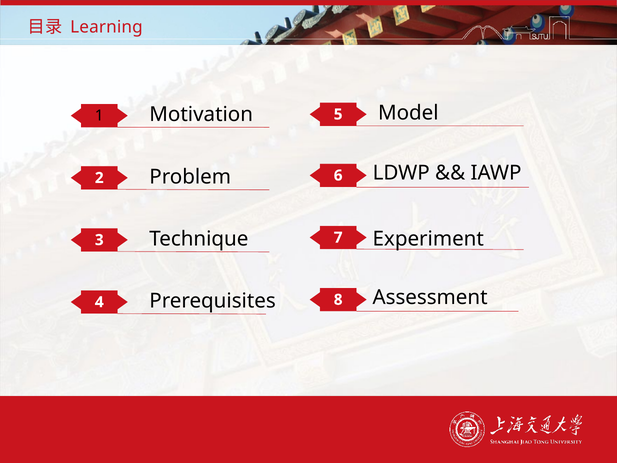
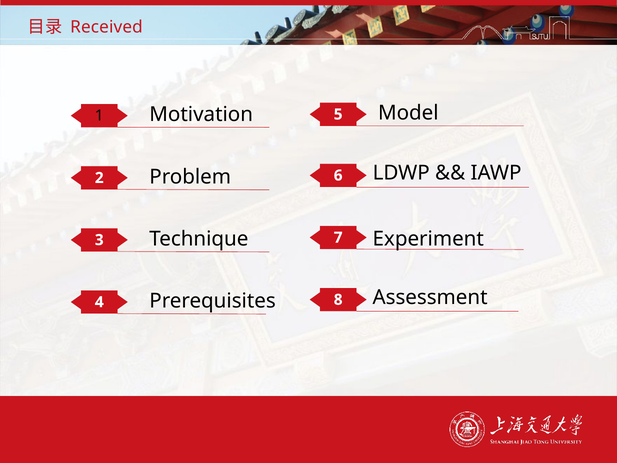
Learning: Learning -> Received (106, 27)
